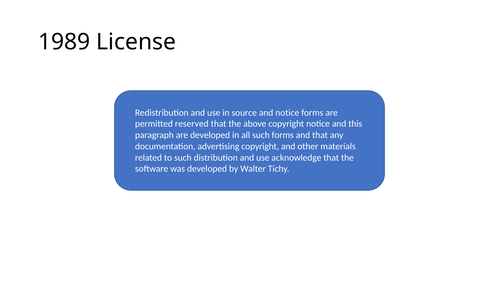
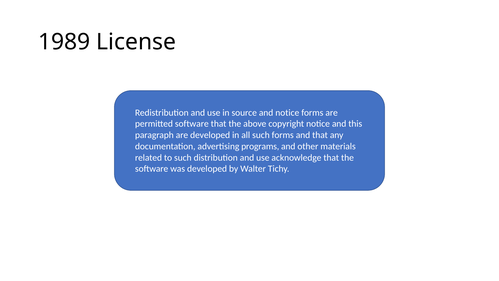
permitted reserved: reserved -> software (192, 124)
advertising copyright: copyright -> programs (260, 146)
